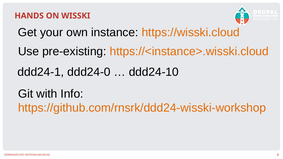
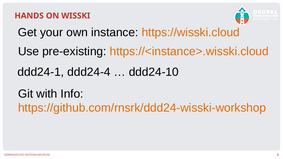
ddd24-0: ddd24-0 -> ddd24-4 (89, 72)
